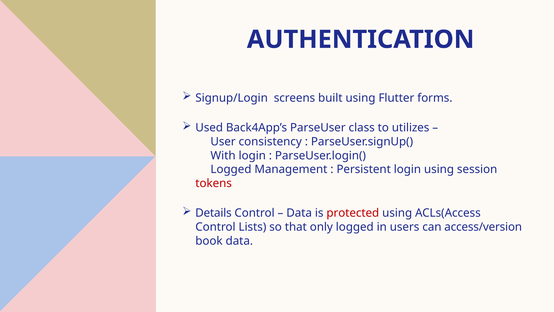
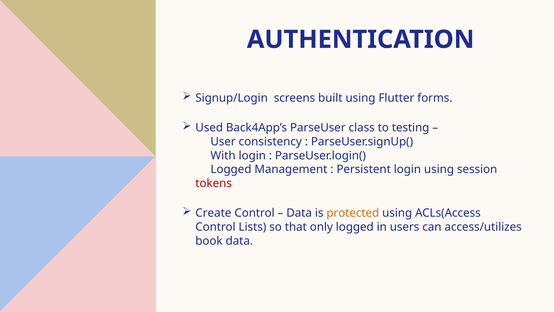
utilizes: utilizes -> testing (411, 128)
Details: Details -> Create (213, 213)
protected colour: red -> orange (353, 213)
access/version: access/version -> access/utilizes (483, 227)
